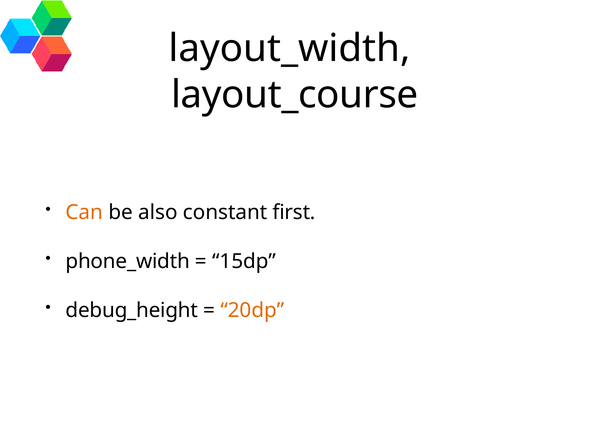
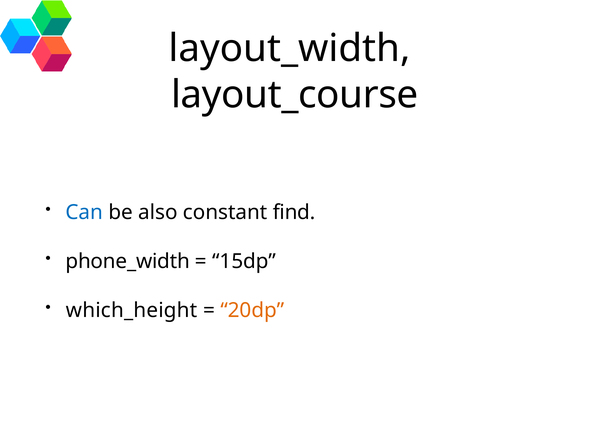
Can colour: orange -> blue (84, 213)
first: first -> find (294, 213)
debug_height: debug_height -> which_height (132, 311)
